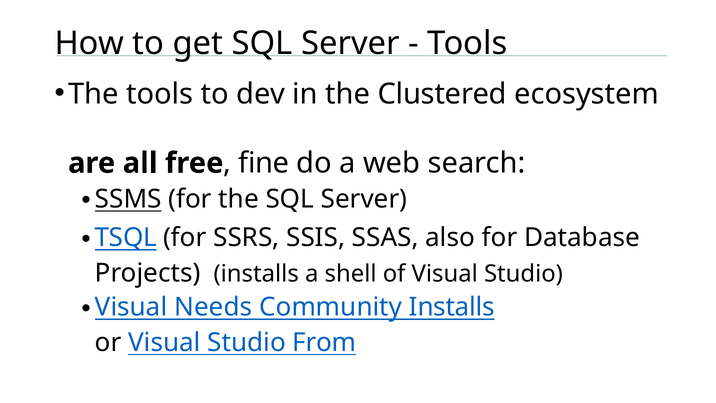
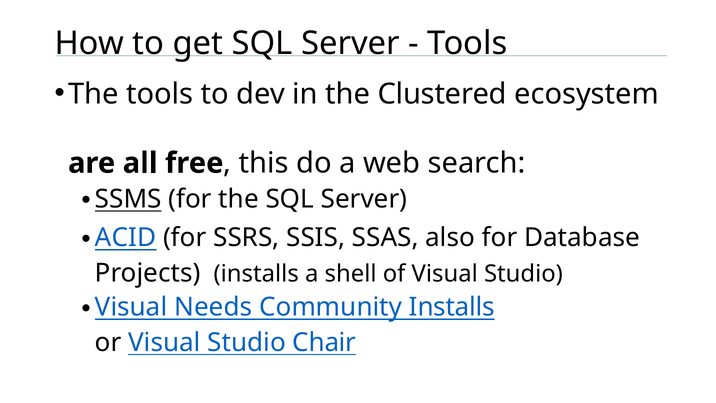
fine: fine -> this (264, 163)
TSQL: TSQL -> ACID (126, 238)
From: From -> Chair (324, 342)
